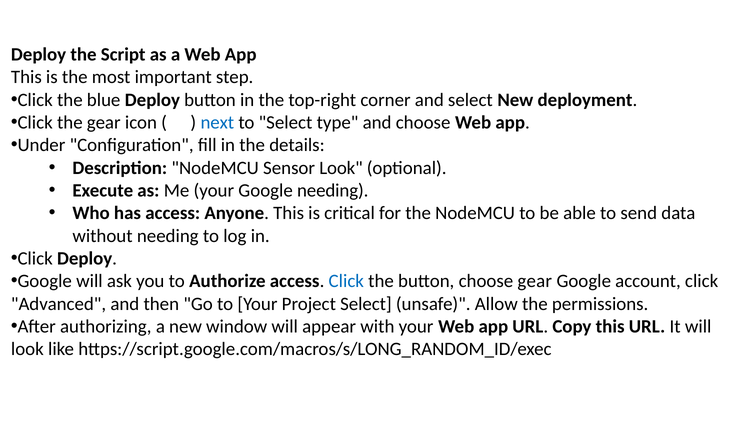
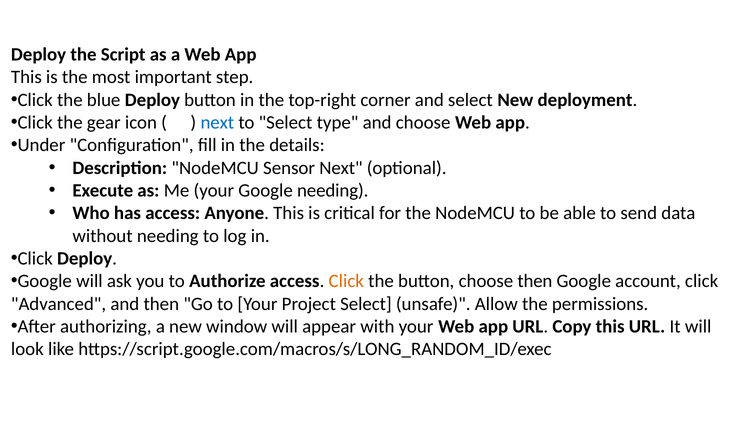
Sensor Look: Look -> Next (341, 168)
Click colour: blue -> orange (346, 281)
choose gear: gear -> then (535, 281)
